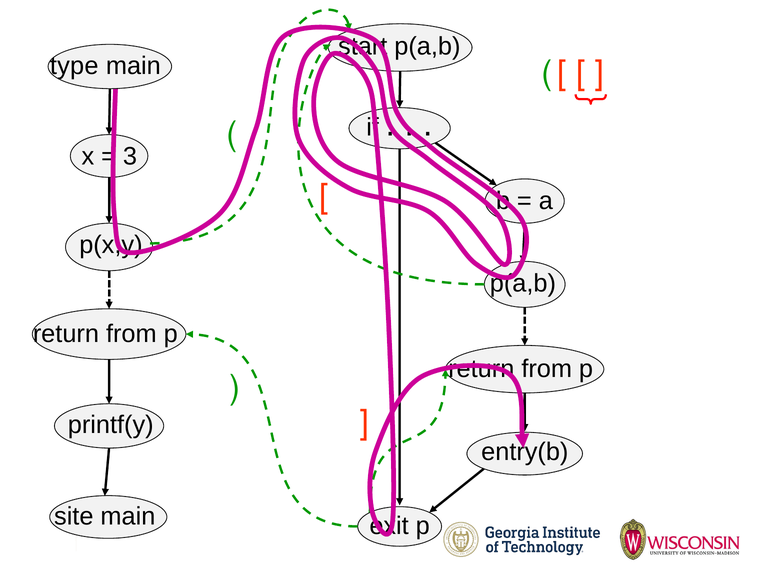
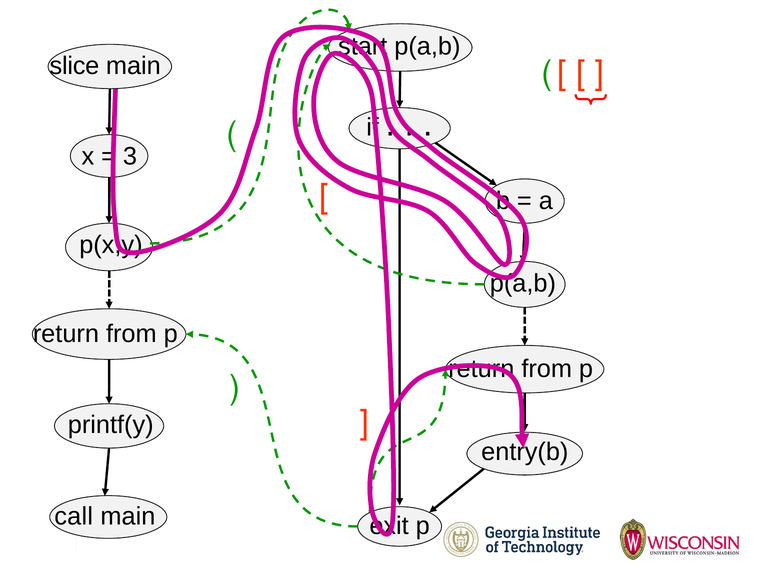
type: type -> slice (74, 66)
site: site -> call (74, 517)
